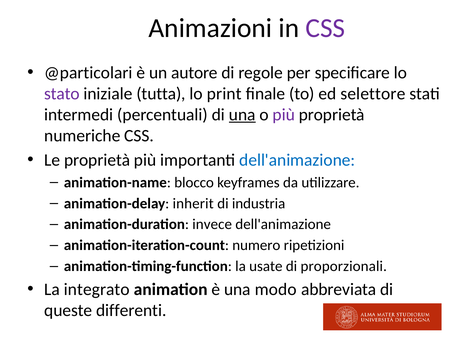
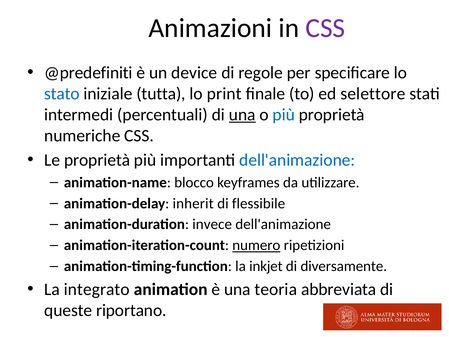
@particolari: @particolari -> @predefiniti (88, 73)
autore: autore -> device (194, 73)
stato colour: purple -> blue (62, 94)
più colour: purple -> blue (284, 115)
industria: industria -> flessibile (259, 203)
numero underline: none -> present (256, 245)
usate: usate -> inkjet (266, 266)
proporzionali: proporzionali -> diversamente (344, 266)
modo: modo -> teoria (276, 289)
differenti: differenti -> riportano (131, 310)
